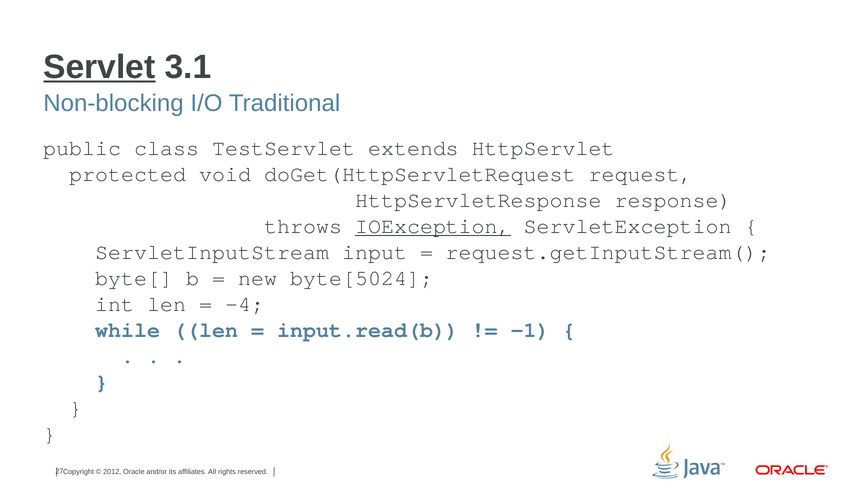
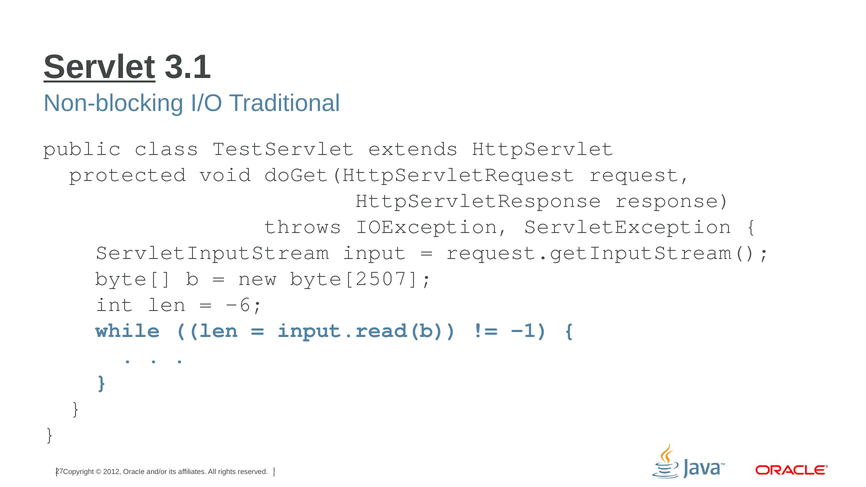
IOException underline: present -> none (433, 226)
byte[5024: byte[5024 -> byte[2507 (362, 278)
-4: -4 -> -6 (245, 304)
